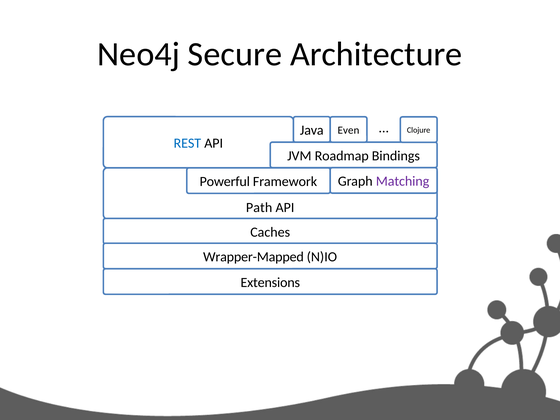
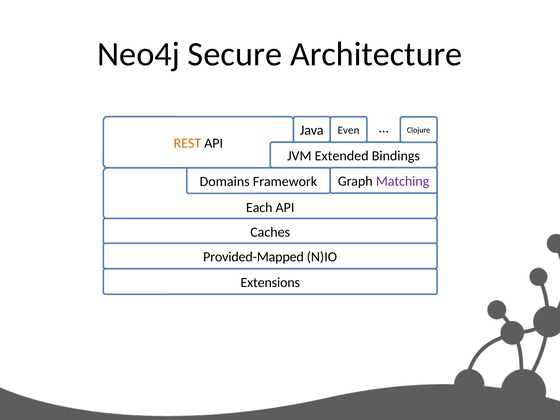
REST colour: blue -> orange (187, 143)
Roadmap: Roadmap -> Extended (342, 156)
Powerful: Powerful -> Domains (225, 182)
Path: Path -> Each (259, 208)
Wrapper-Mapped: Wrapper-Mapped -> Provided-Mapped (253, 257)
